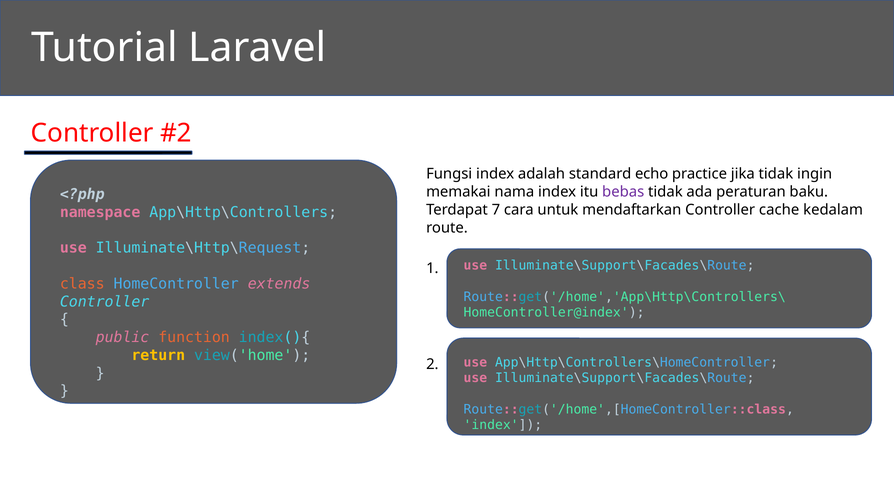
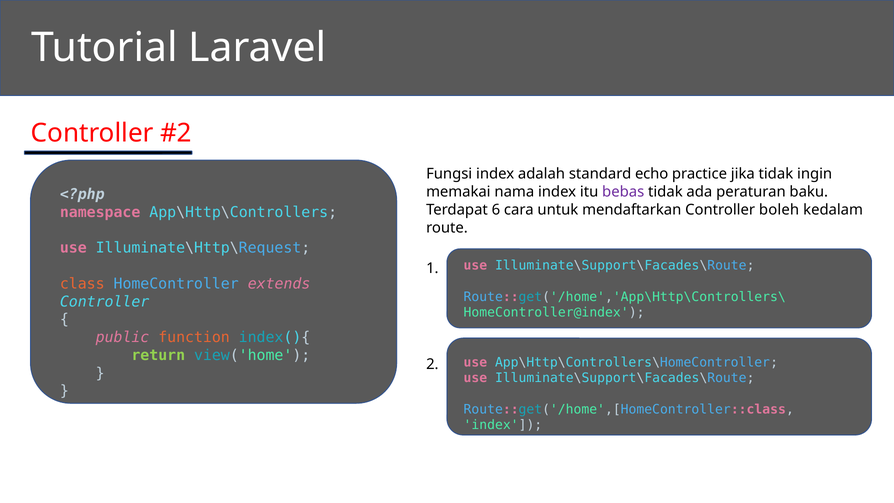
7: 7 -> 6 (496, 210)
cache: cache -> boleh (779, 210)
return colour: yellow -> light green (158, 355)
